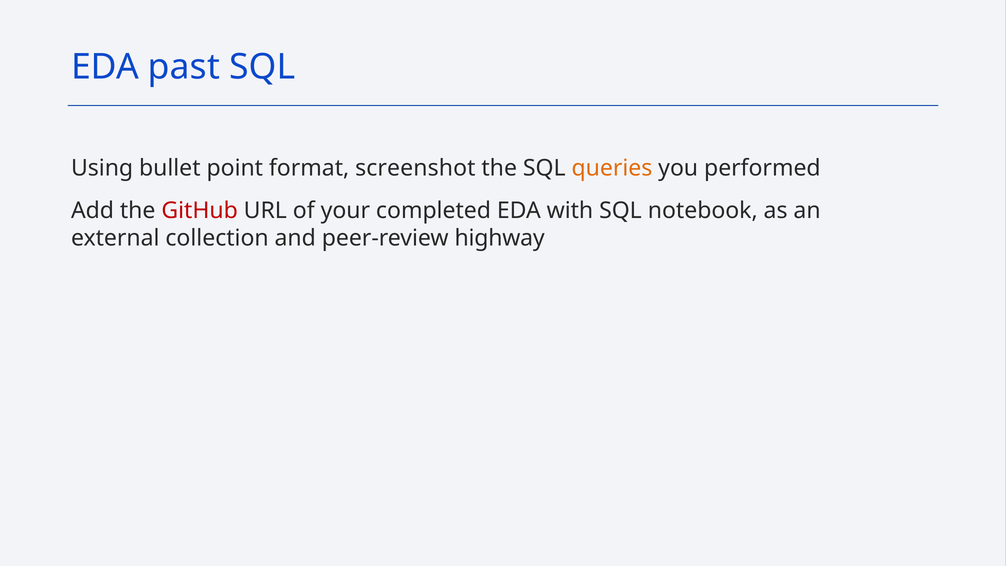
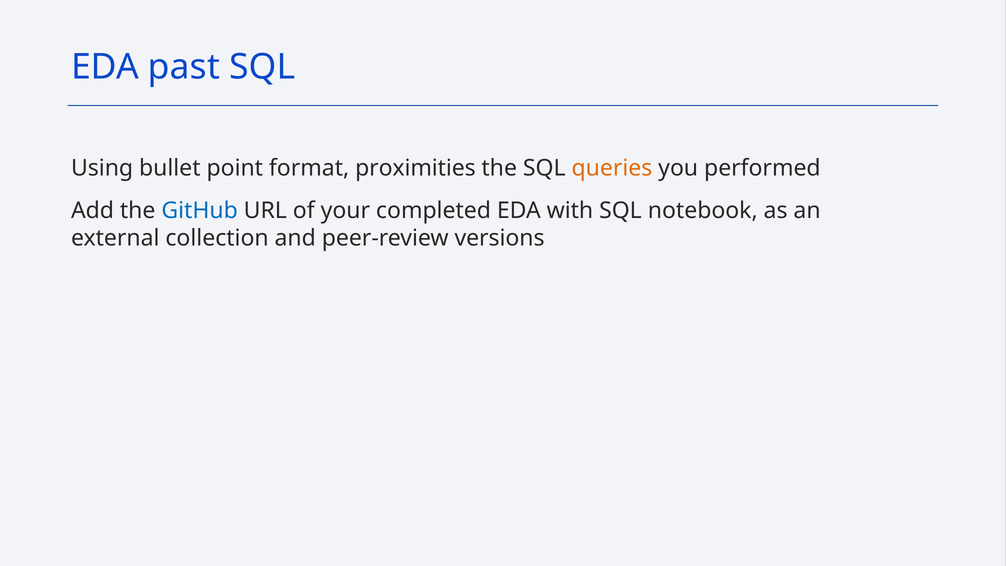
screenshot: screenshot -> proximities (415, 168)
GitHub colour: red -> blue (200, 211)
highway: highway -> versions (500, 238)
